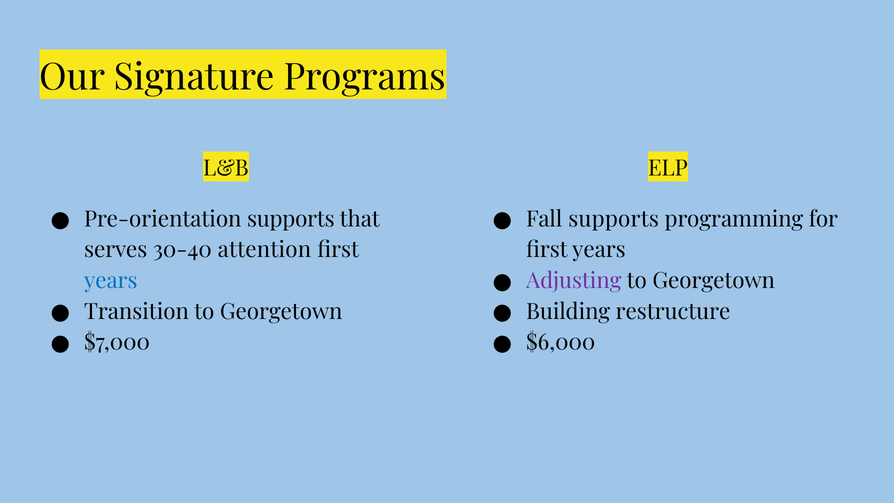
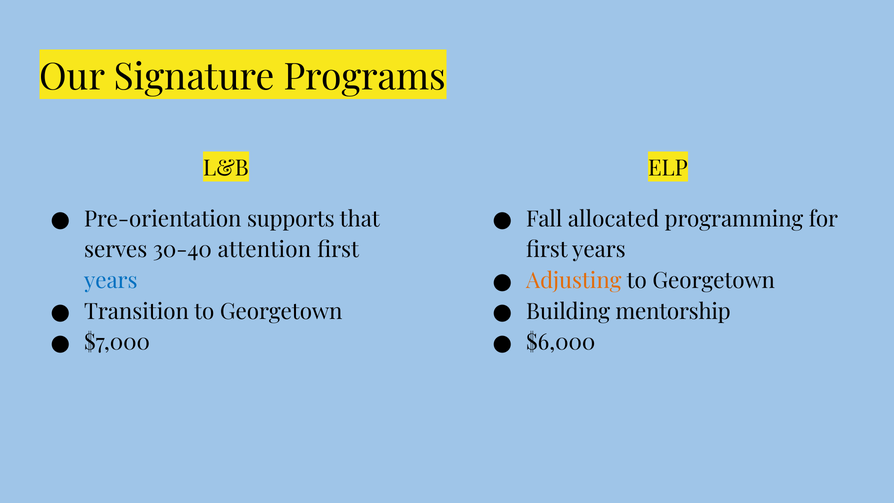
Fall supports: supports -> allocated (614, 219)
Adjusting colour: purple -> orange (574, 281)
restructure: restructure -> mentorship (673, 312)
